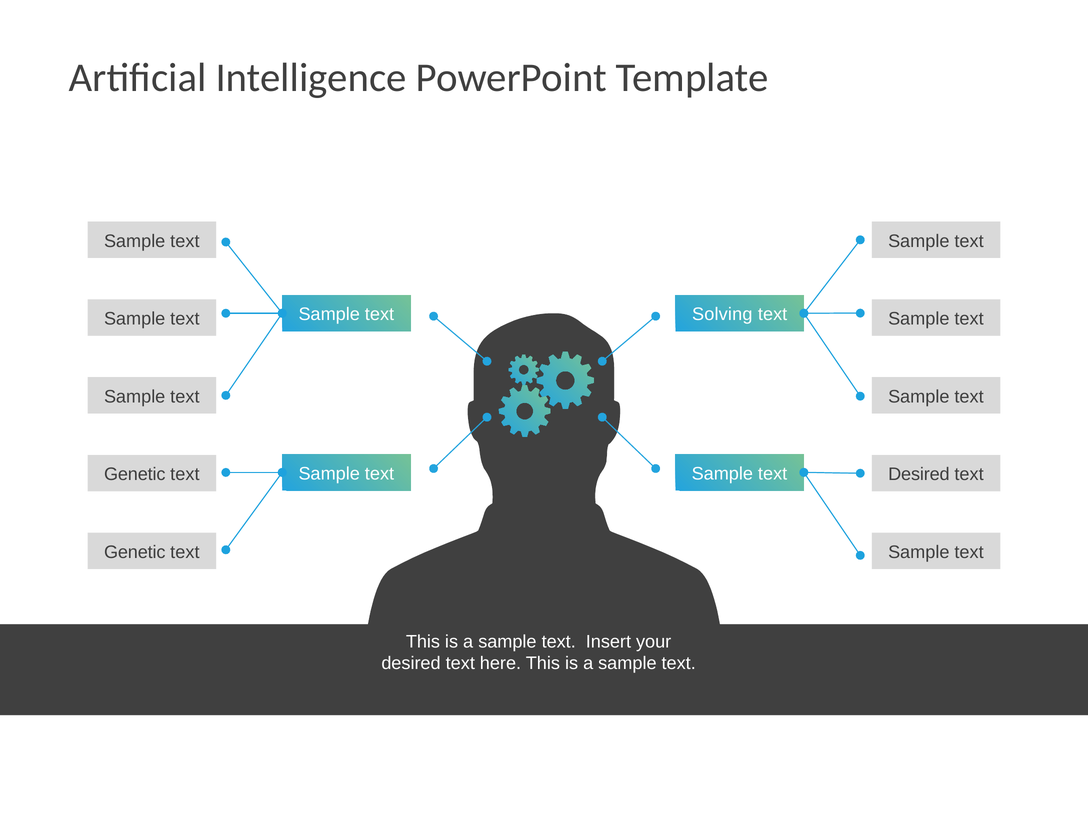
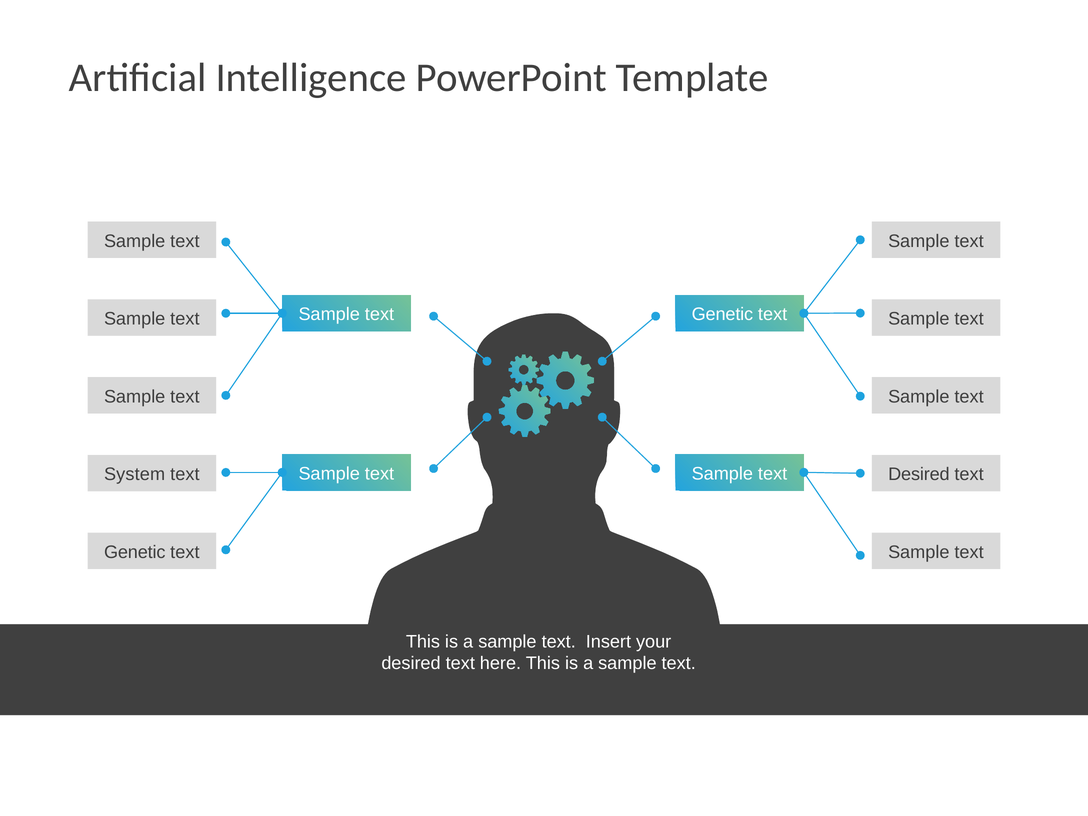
Solving: Solving -> Genetic (722, 315)
Genetic: Genetic -> System (135, 474)
